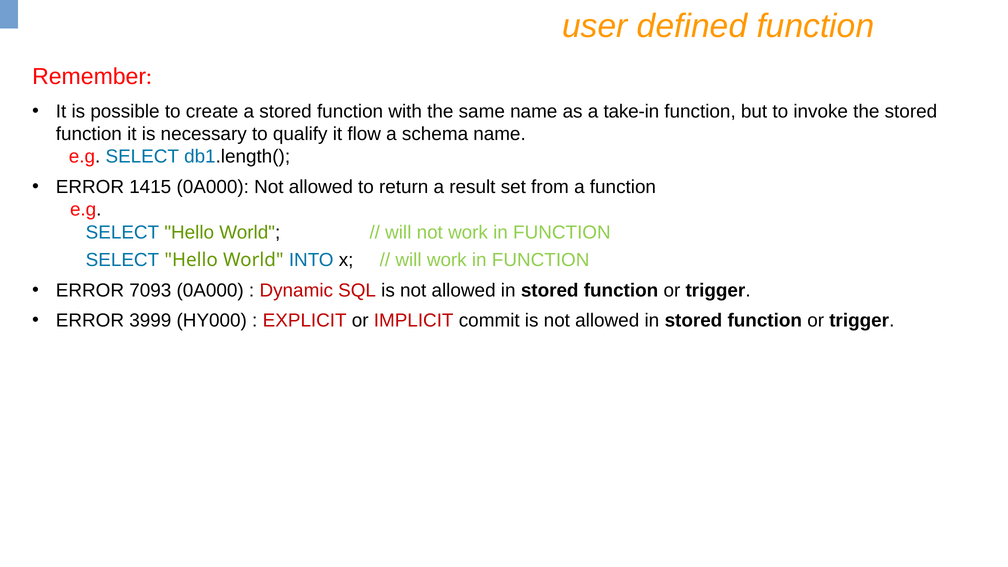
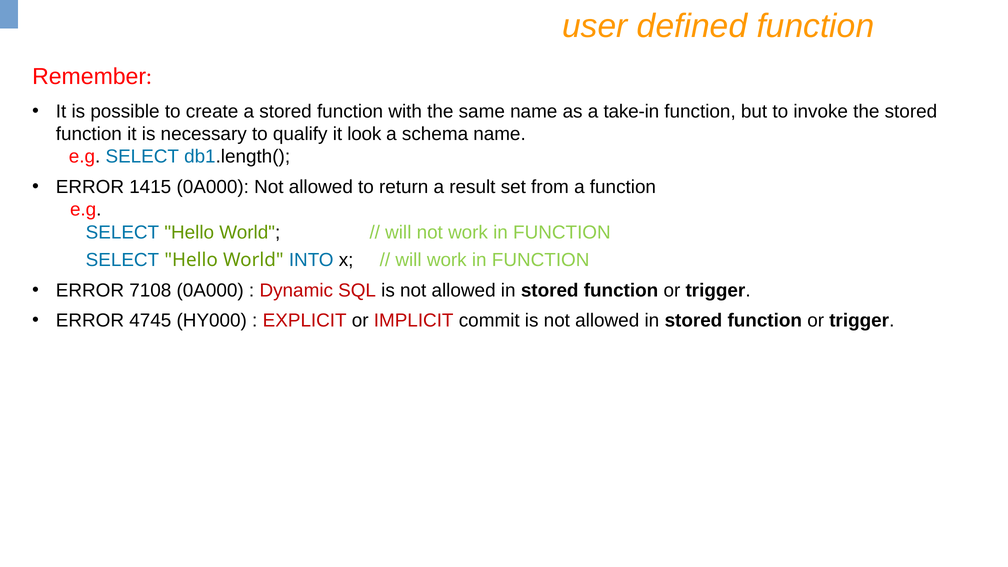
flow: flow -> look (364, 134)
7093: 7093 -> 7108 (150, 290)
3999: 3999 -> 4745 (150, 321)
